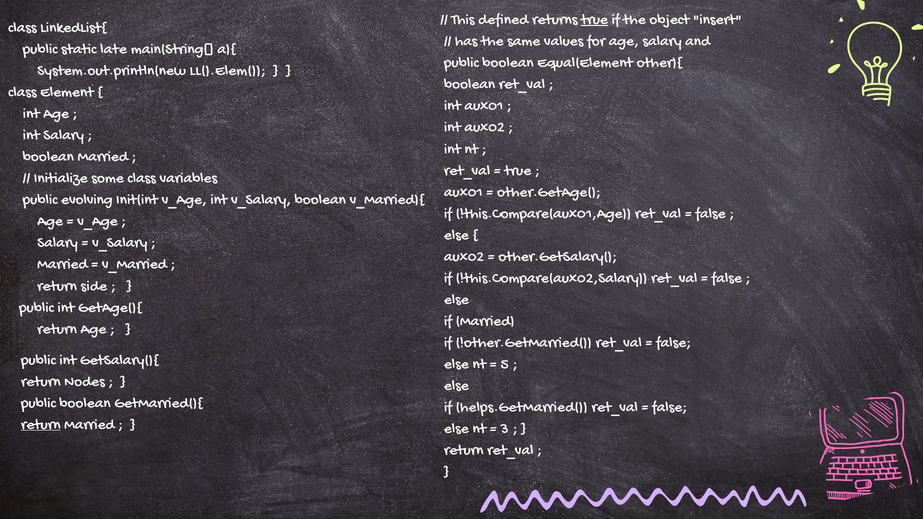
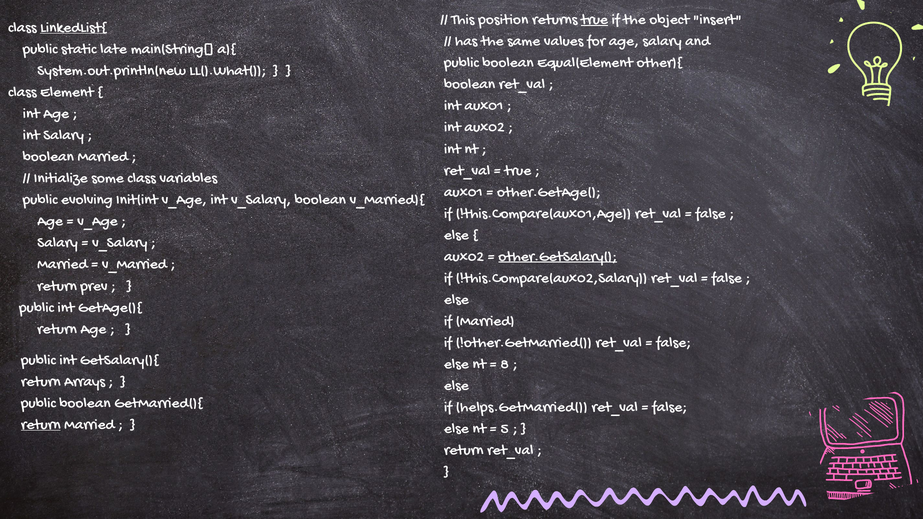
defined: defined -> position (503, 19)
LinkedList{ underline: none -> present (73, 27)
LL().Elem(: LL().Elem( -> LL().What( (228, 70)
other.GetSalary( underline: none -> present (558, 256)
side: side -> prev (94, 285)
5: 5 -> 8 (505, 363)
Nodes: Nodes -> Arrays (85, 381)
3: 3 -> 5 (505, 428)
